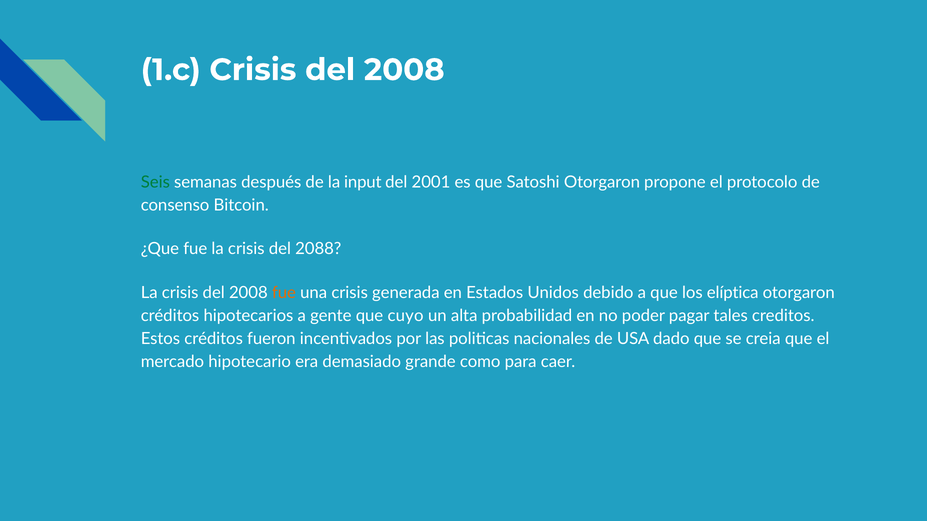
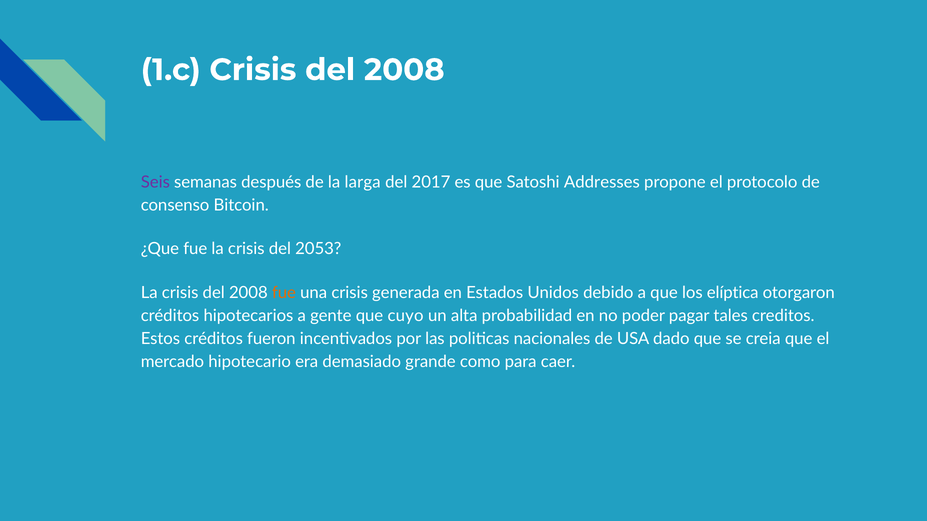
Seis colour: green -> purple (155, 182)
input: input -> larga (363, 182)
2001: 2001 -> 2017 (431, 182)
Satoshi Otorgaron: Otorgaron -> Addresses (602, 182)
2088: 2088 -> 2053 (318, 249)
